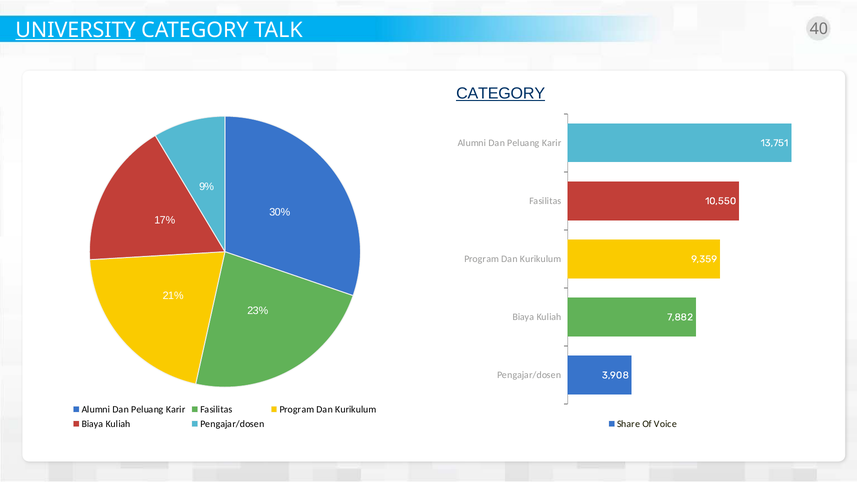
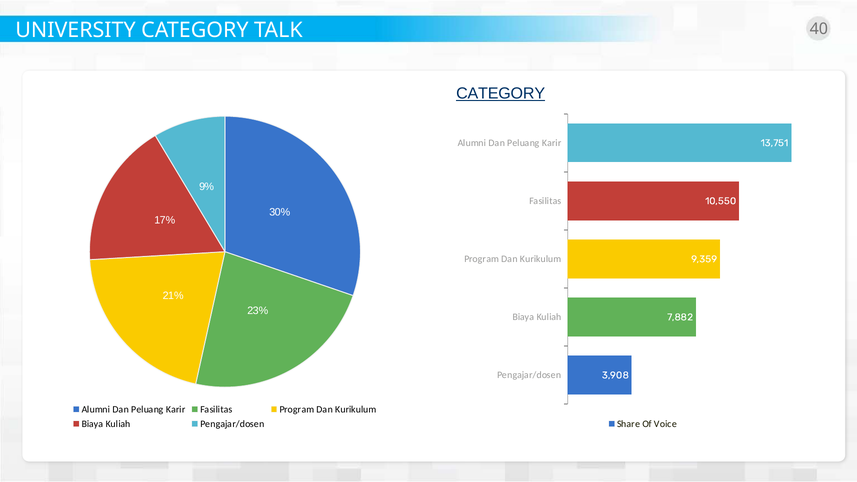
UNIVERSITY underline: present -> none (75, 30)
